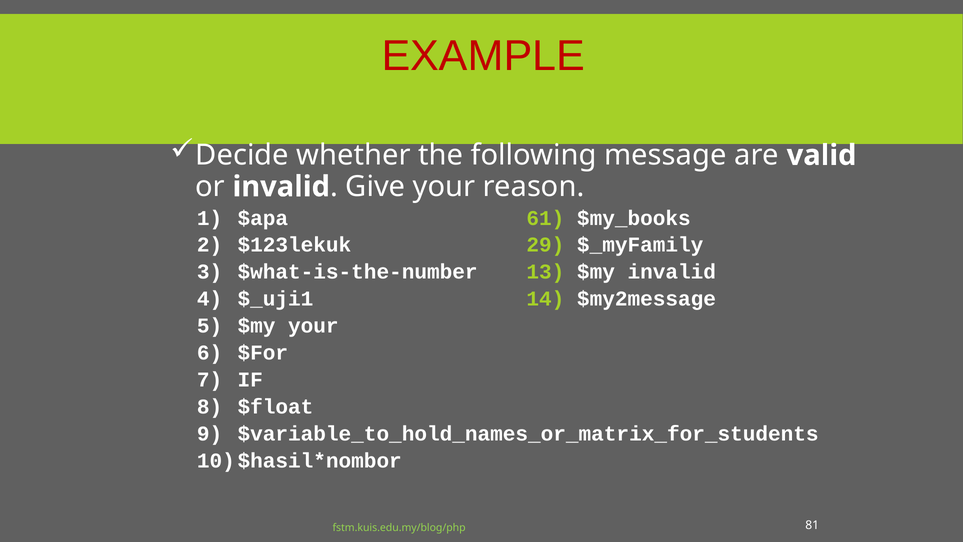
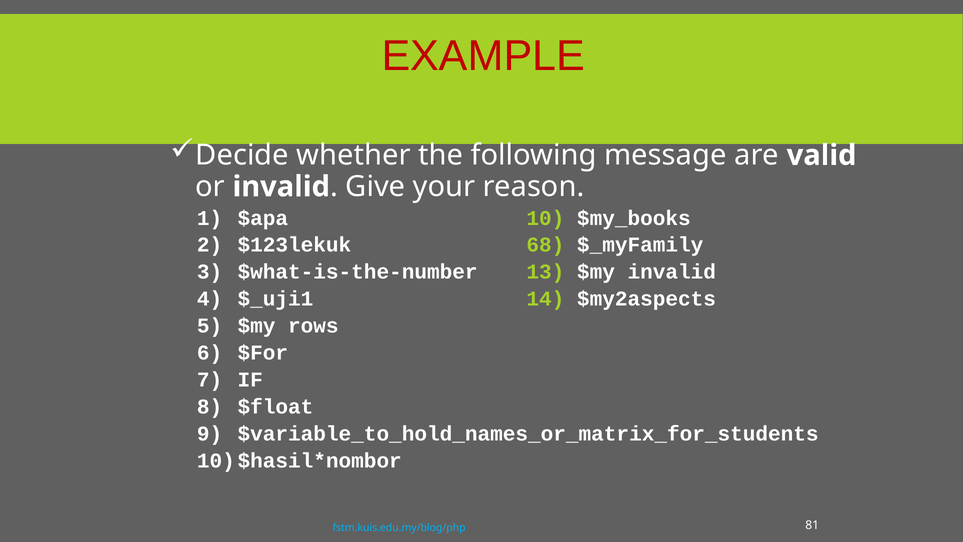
61: 61 -> 10 (545, 218)
29: 29 -> 68 (545, 245)
$my2message: $my2message -> $my2aspects (646, 299)
$my your: your -> rows (313, 326)
fstm.kuis.edu.my/blog/php colour: light green -> light blue (399, 528)
